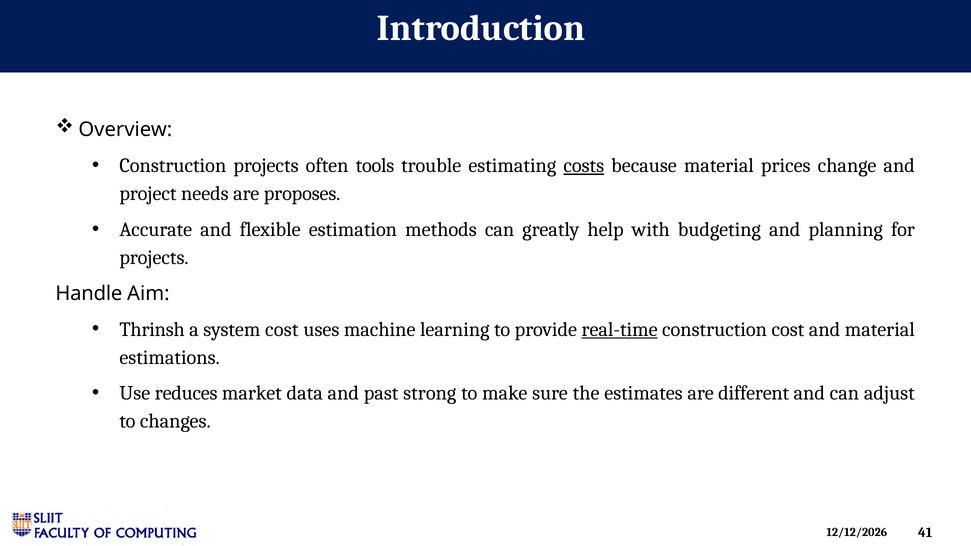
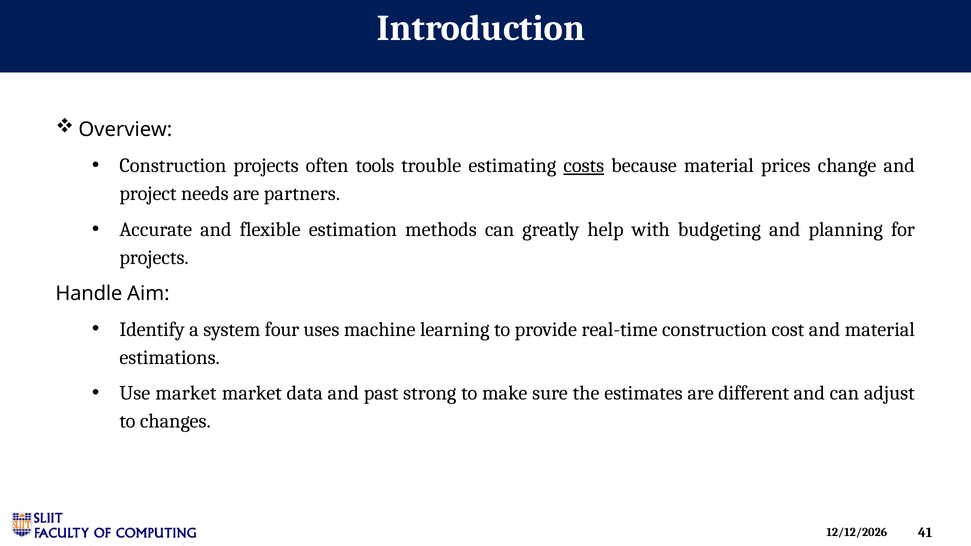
proposes: proposes -> partners (302, 194)
Thrinsh: Thrinsh -> Identify (152, 330)
system cost: cost -> four (282, 330)
real-time underline: present -> none (620, 330)
Use reduces: reduces -> market (186, 393)
